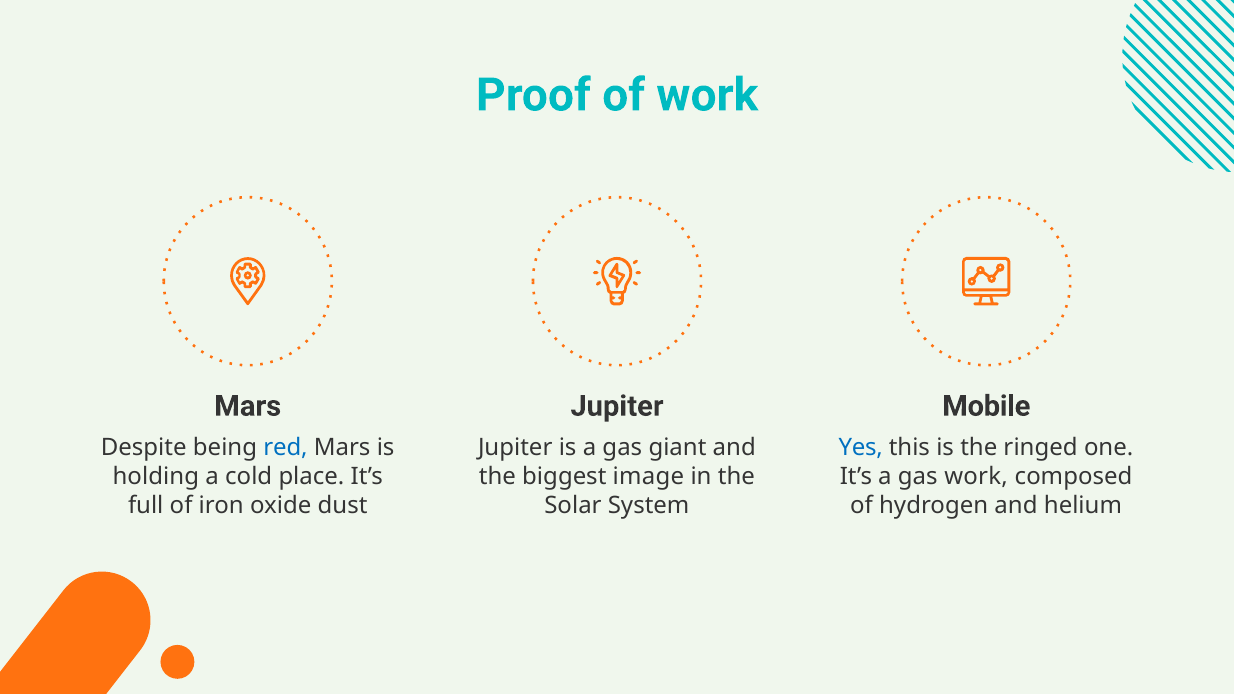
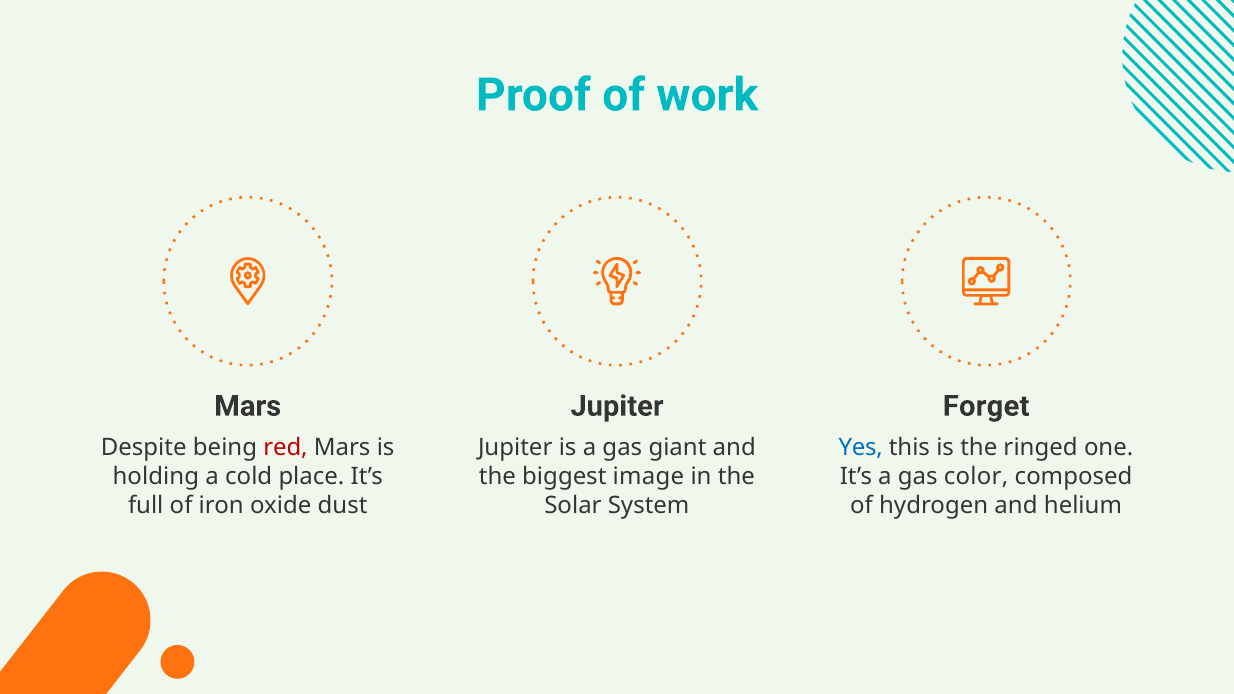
Mobile: Mobile -> Forget (986, 406)
red colour: blue -> red (286, 448)
gas work: work -> color (976, 477)
